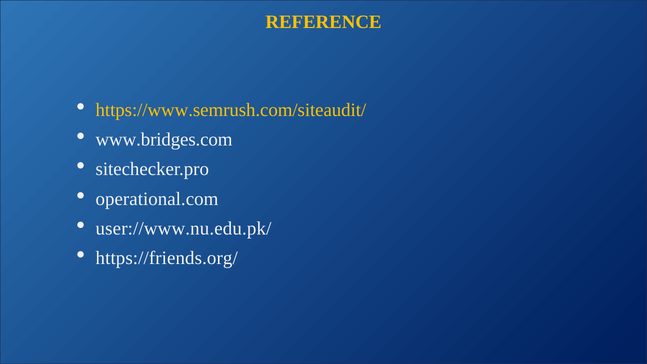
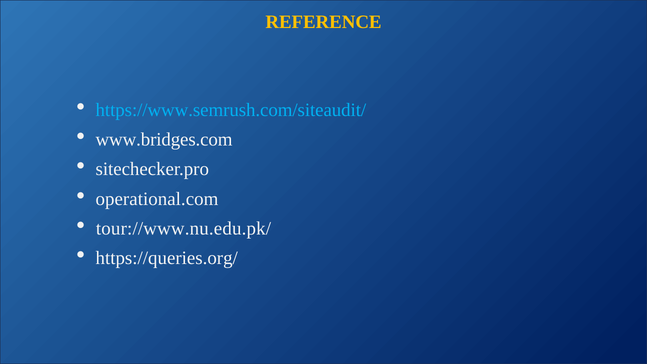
https://www.semrush.com/siteaudit/ colour: yellow -> light blue (231, 110)
user://www.nu.edu.pk/: user://www.nu.edu.pk/ -> tour://www.nu.edu.pk/ (184, 228)
https://friends.org/: https://friends.org/ -> https://queries.org/ (167, 258)
